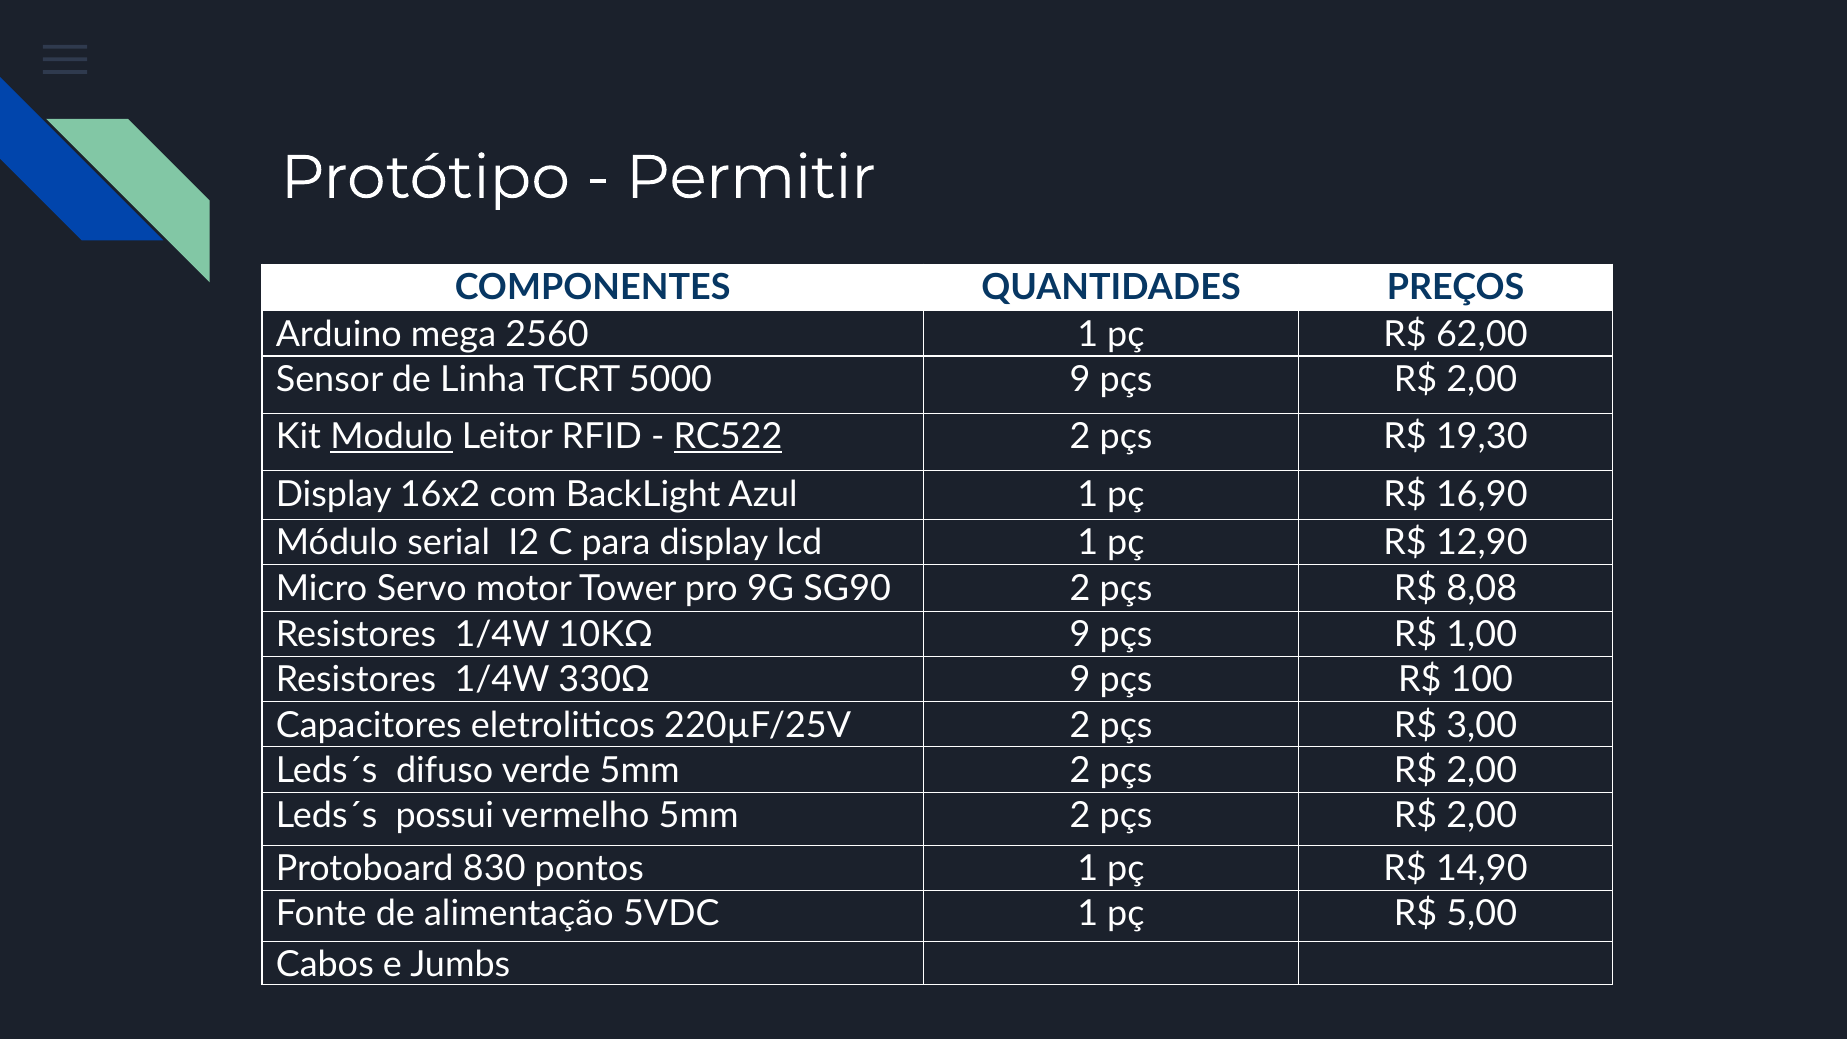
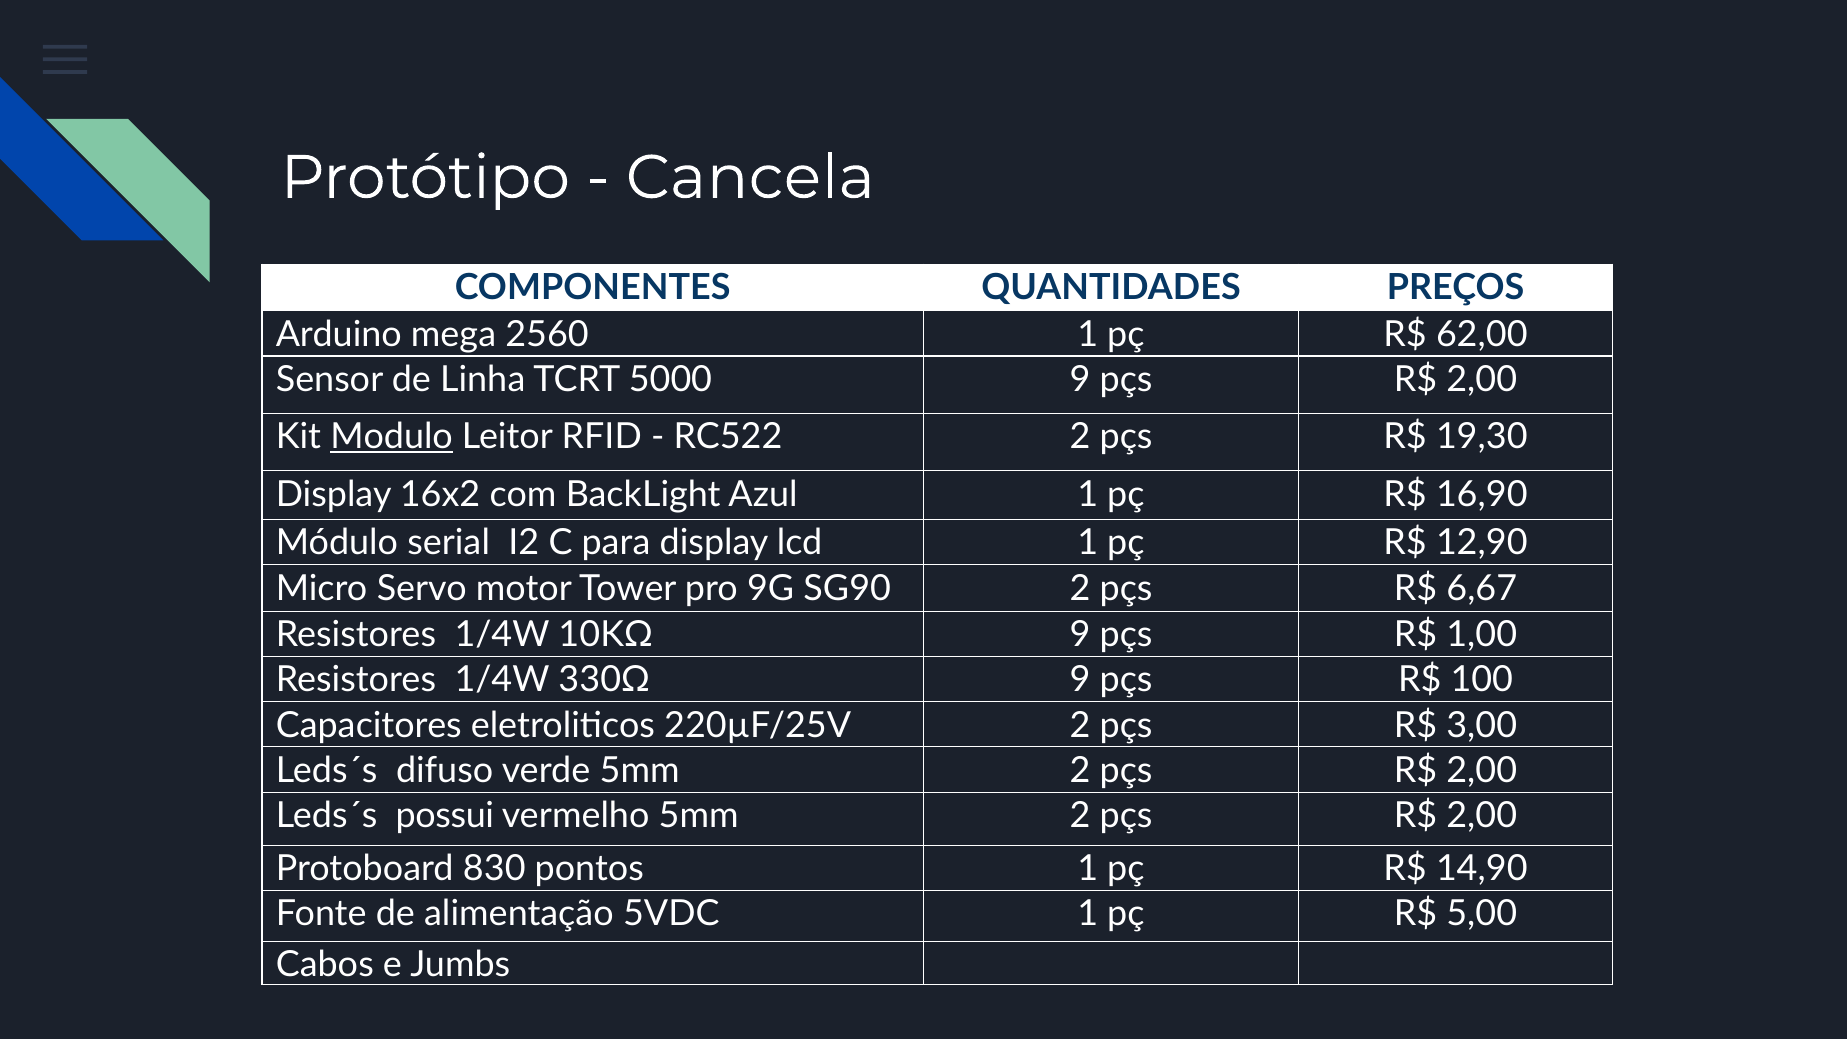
Permitir: Permitir -> Cancela (750, 178)
RC522 underline: present -> none (728, 437)
8,08: 8,08 -> 6,67 (1482, 588)
